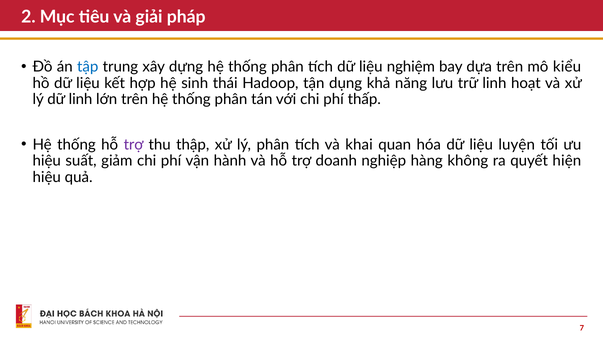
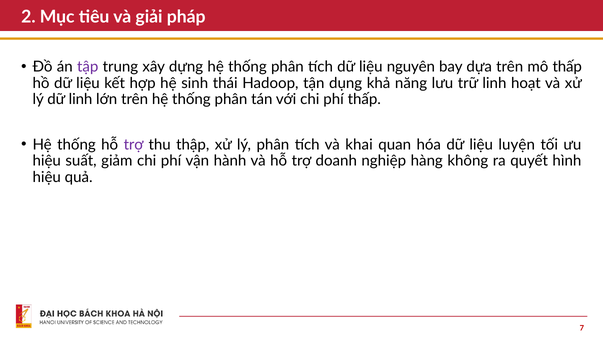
tập colour: blue -> purple (88, 67)
nghiệm: nghiệm -> nguyên (411, 67)
mô kiểu: kiểu -> thấp (567, 67)
hiện: hiện -> hình (567, 161)
